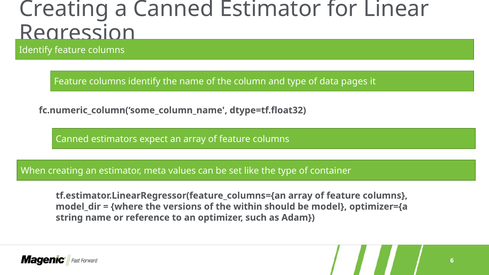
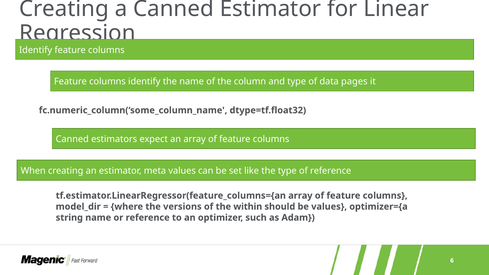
of container: container -> reference (331, 171)
be model: model -> values (329, 207)
